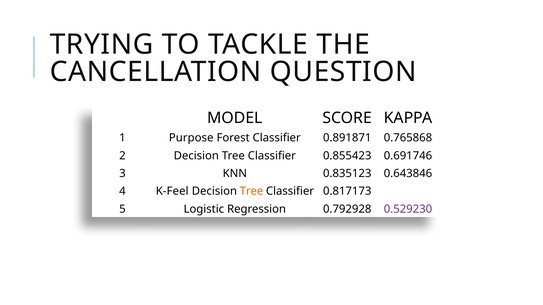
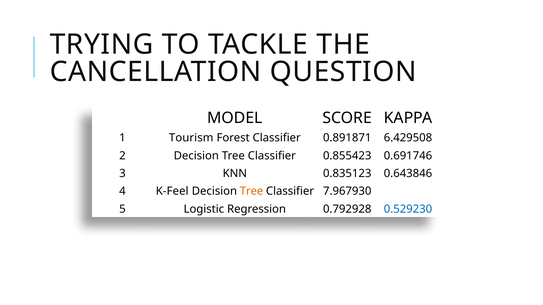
Purpose: Purpose -> Tourism (191, 138)
0.765868: 0.765868 -> 6.429508 (408, 138)
0.817173: 0.817173 -> 7.967930 (347, 191)
0.529230 colour: purple -> blue (408, 209)
